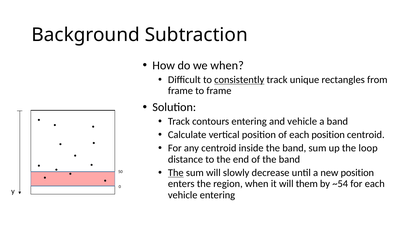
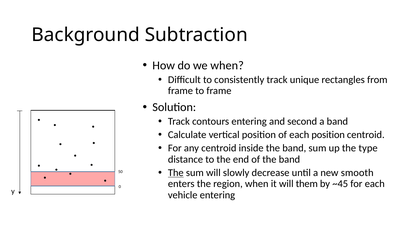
consistently underline: present -> none (239, 80)
and vehicle: vehicle -> second (302, 122)
loop: loop -> type (368, 148)
new position: position -> smooth (357, 173)
~54: ~54 -> ~45 (340, 184)
